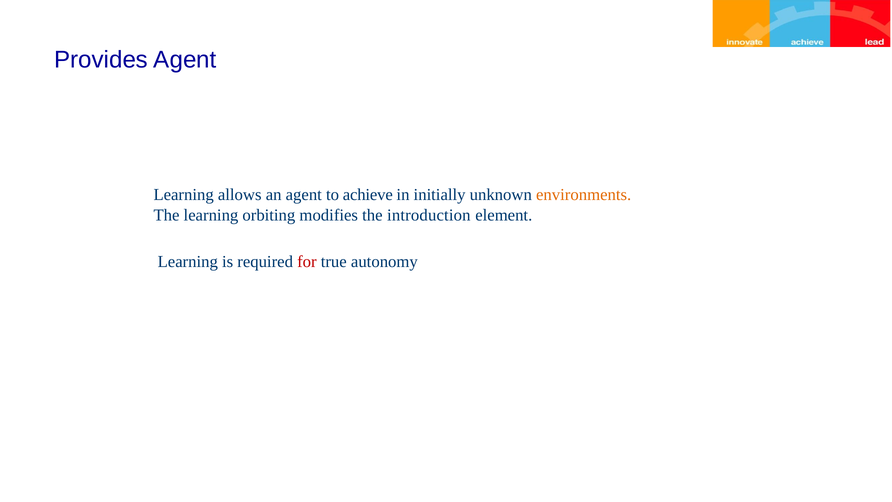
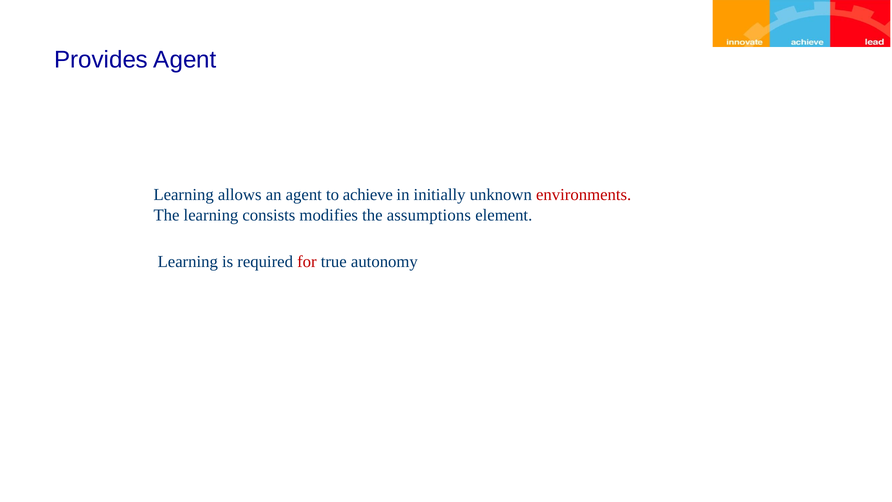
environments colour: orange -> red (584, 195)
orbiting: orbiting -> consists (269, 215)
introduction: introduction -> assumptions (429, 215)
